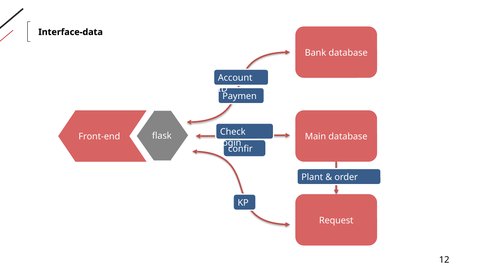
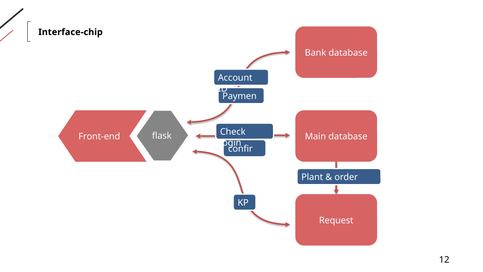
Interface-data: Interface-data -> Interface-chip (71, 32)
